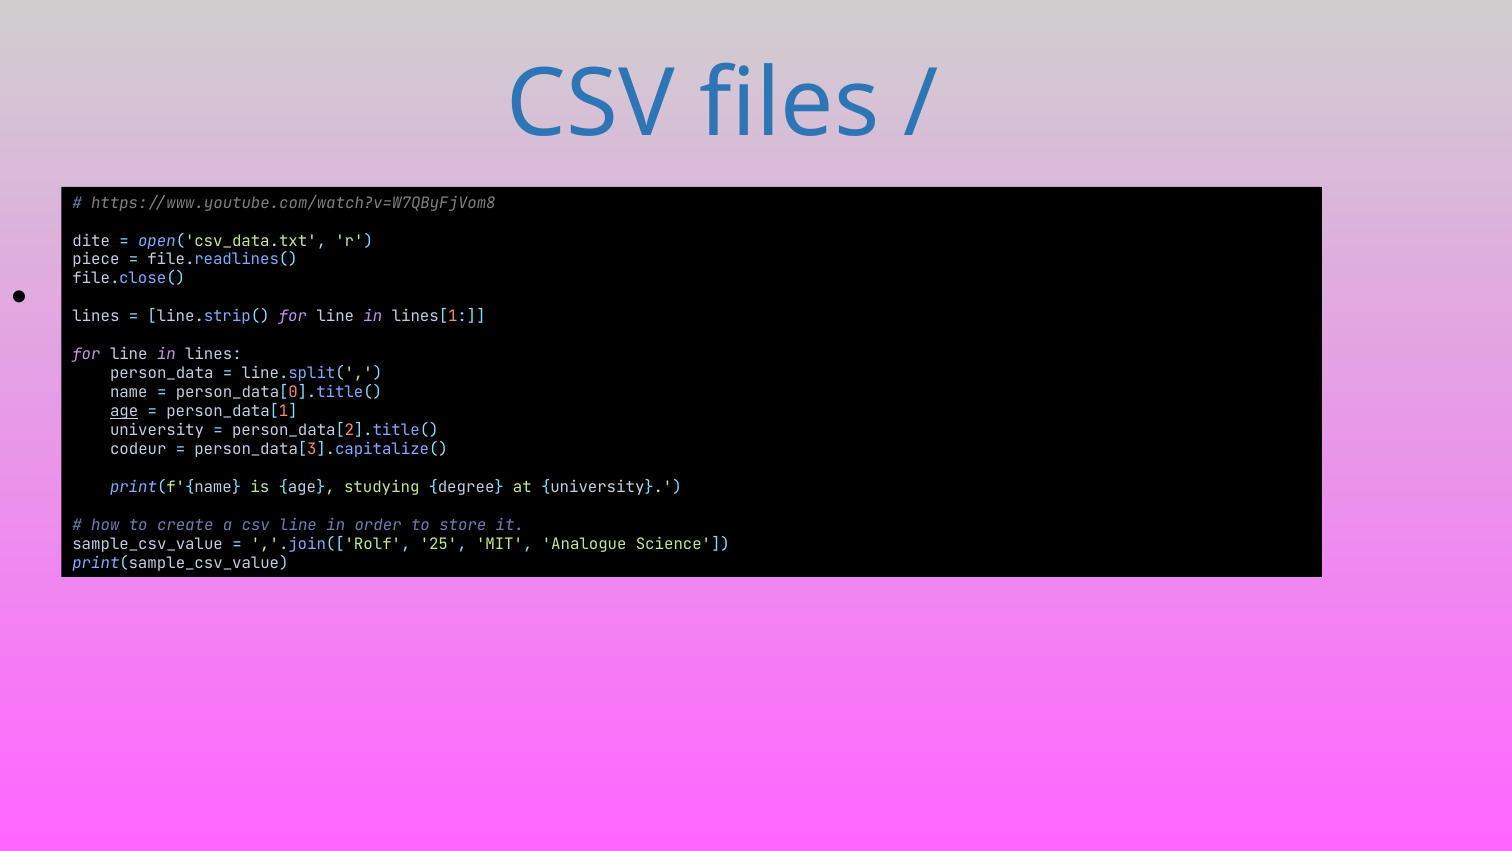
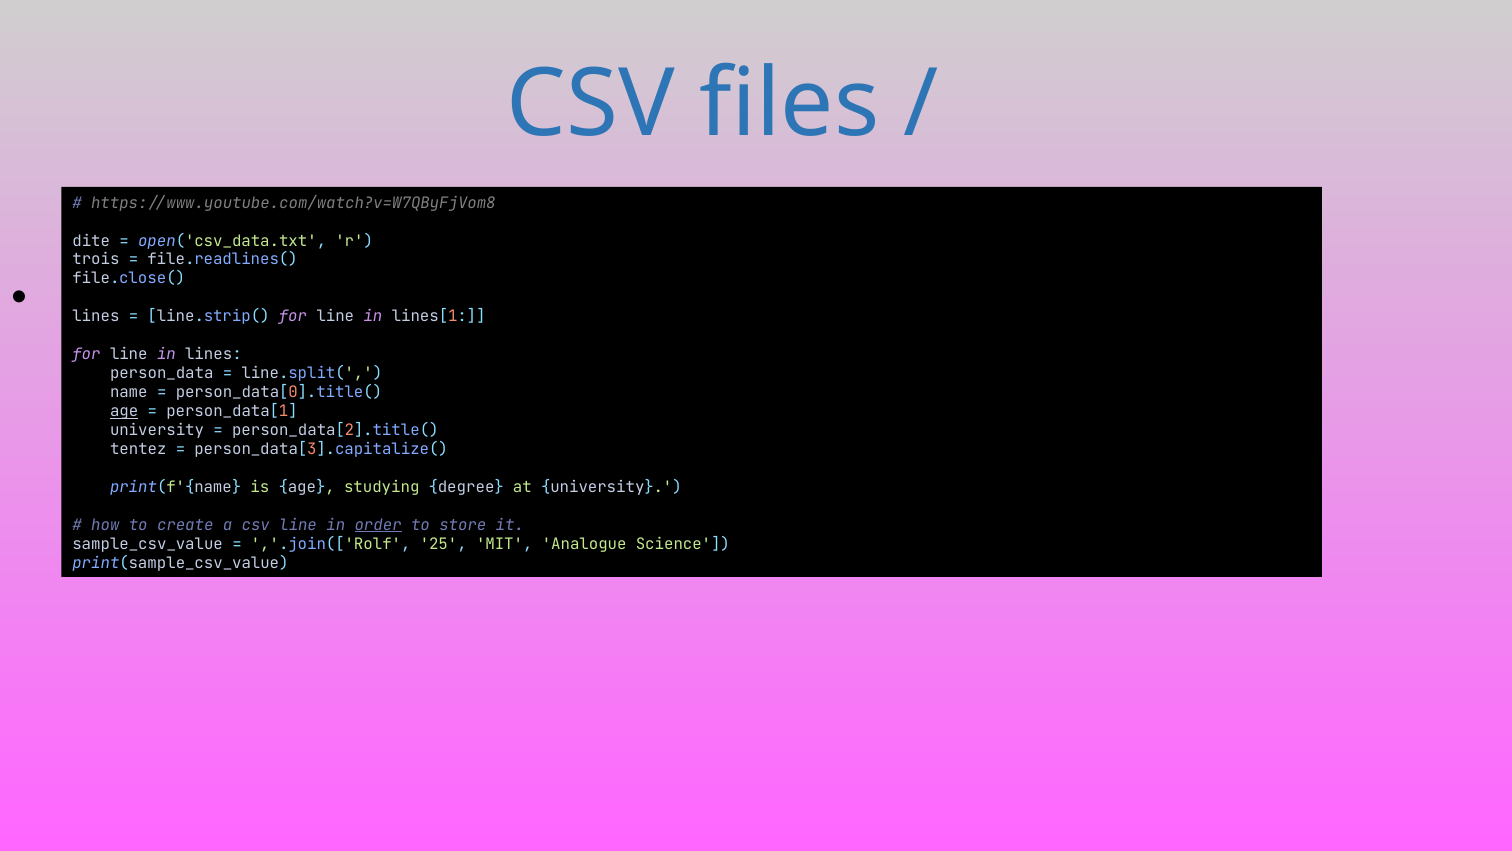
piece: piece -> trois (96, 260)
codeur: codeur -> tentez (138, 449)
order underline: none -> present (378, 525)
